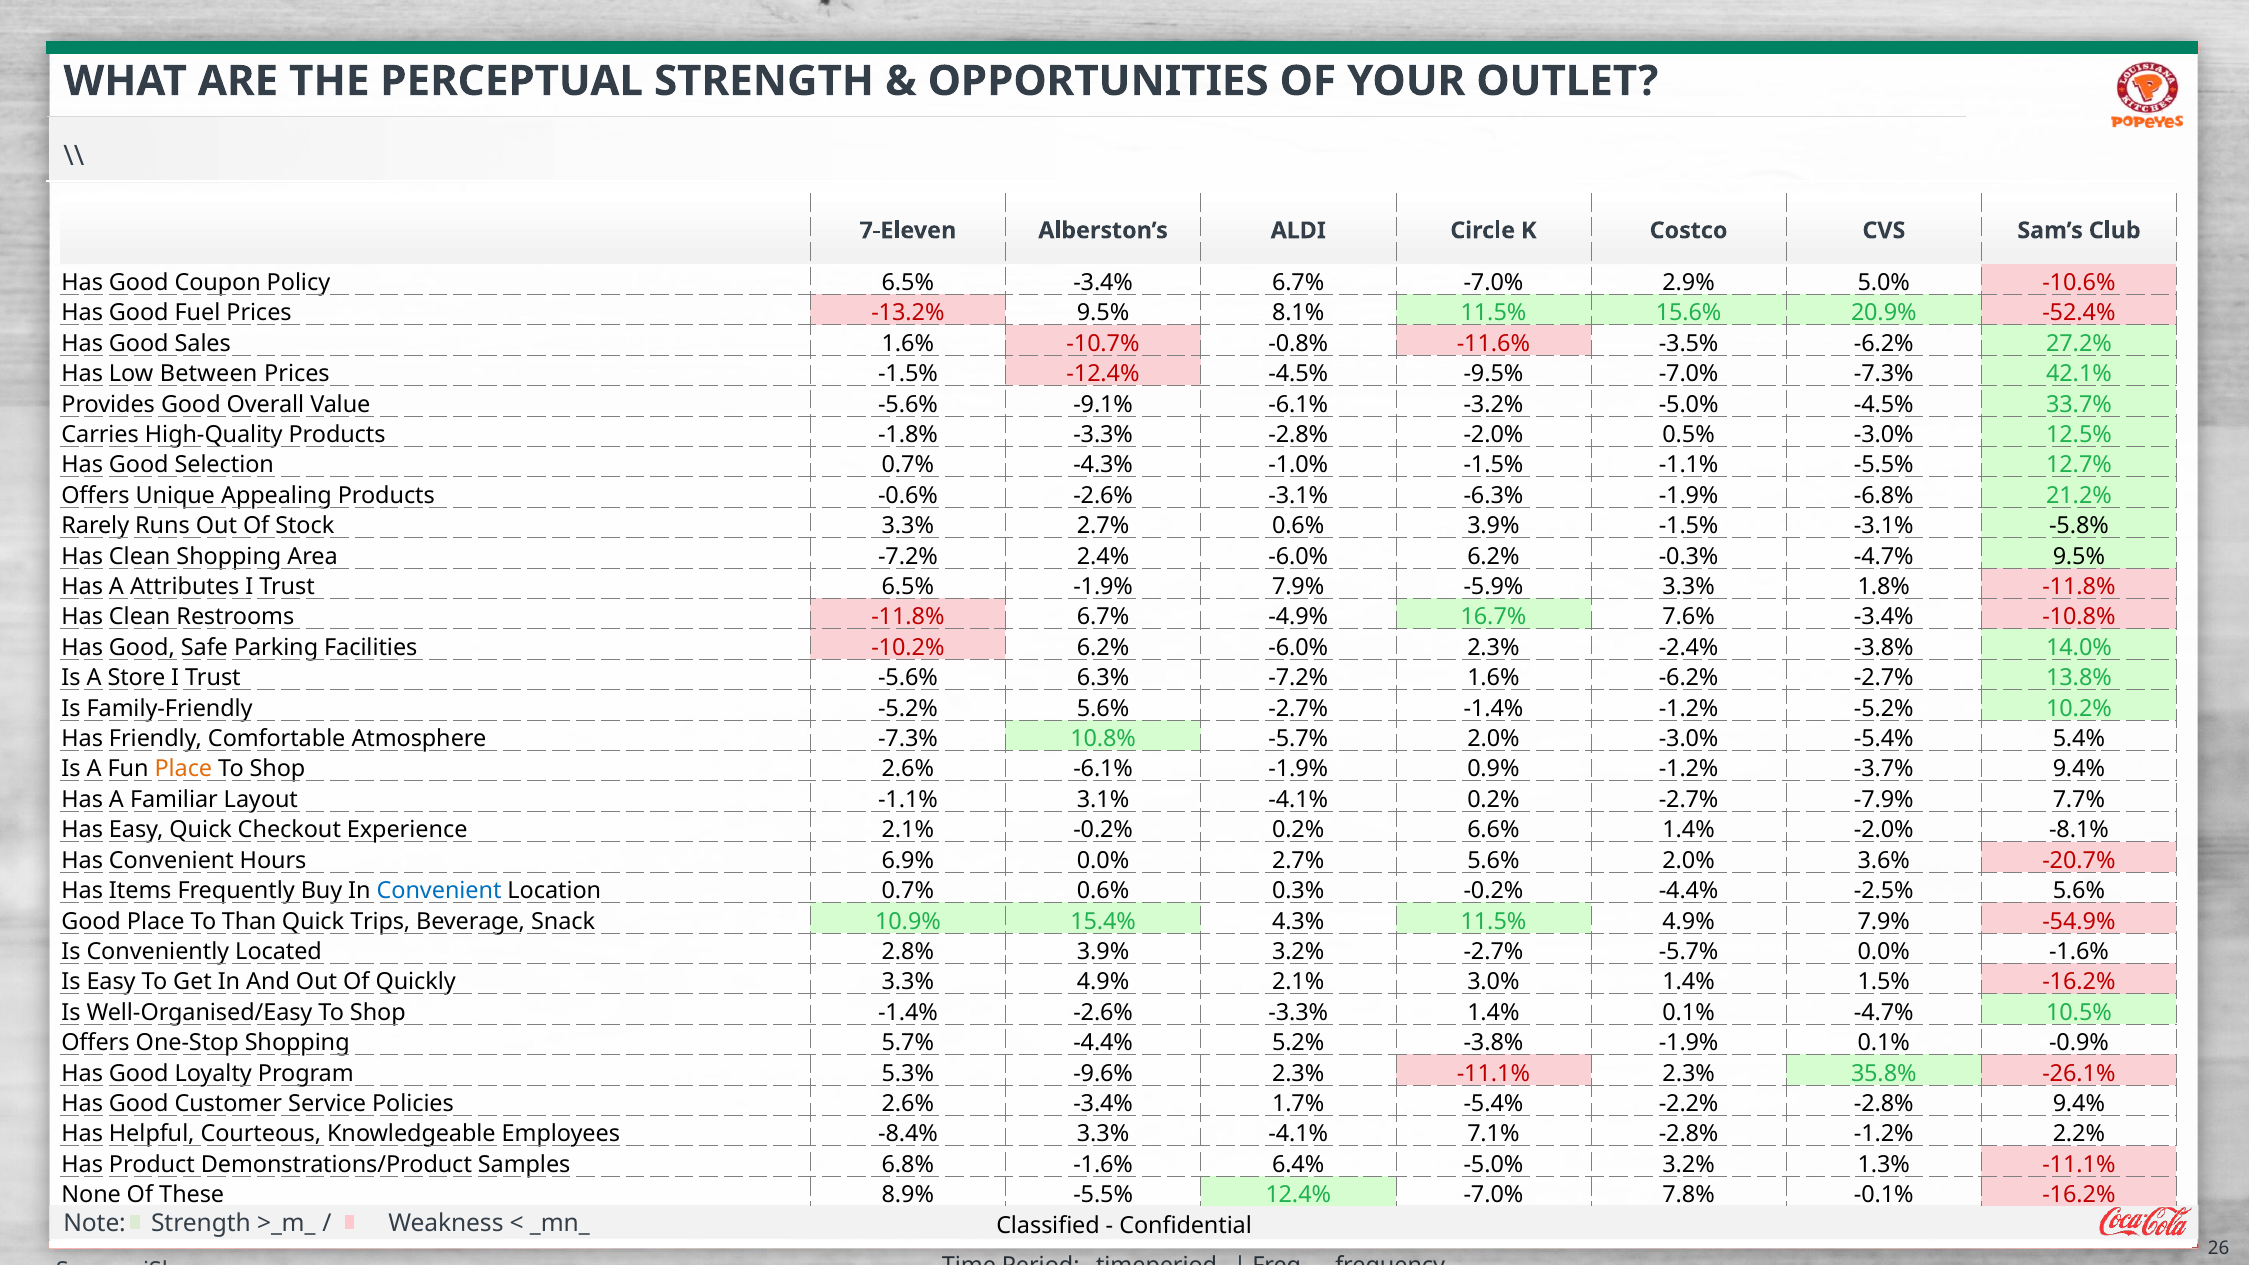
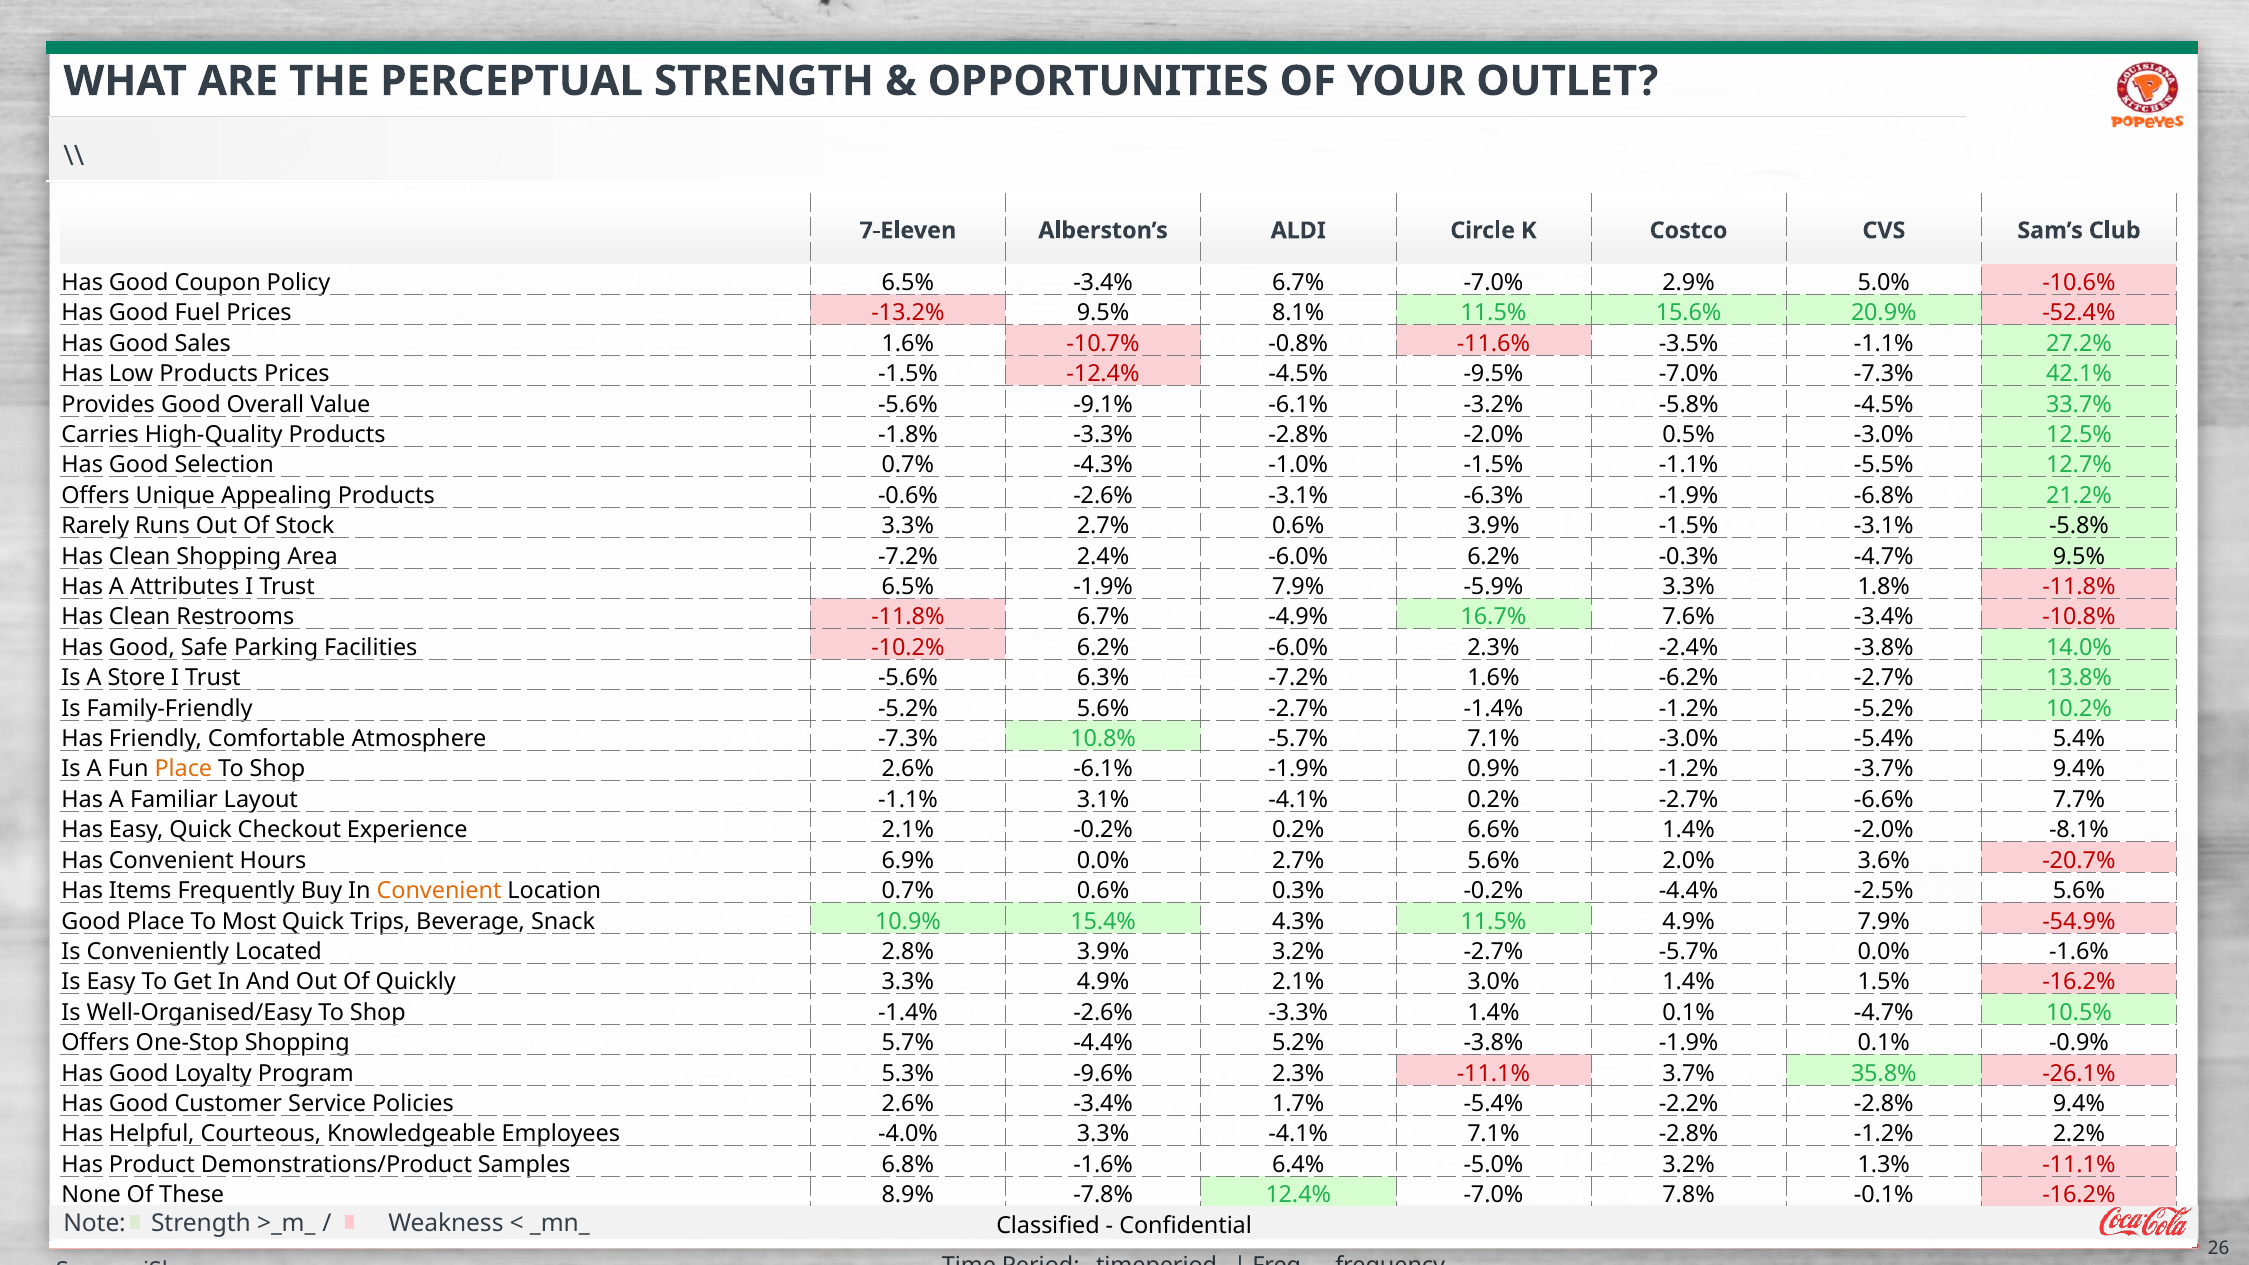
-3.5% -6.2%: -6.2% -> -1.1% (1884, 343)
Low Between: Between -> Products (209, 374)
-3.2% -5.0%: -5.0% -> -5.8% (1689, 404)
-5.7% 2.0%: 2.0% -> 7.1% (1493, 739)
-7.9%: -7.9% -> -6.6% (1884, 800)
Convenient colour: blue -> orange (439, 891)
Than: Than -> Most (249, 921)
-11.1% 2.3%: 2.3% -> 3.7% (1689, 1073)
-8.4%: -8.4% -> -4.0% (908, 1134)
8.9% -5.5%: -5.5% -> -7.8% (1103, 1195)
